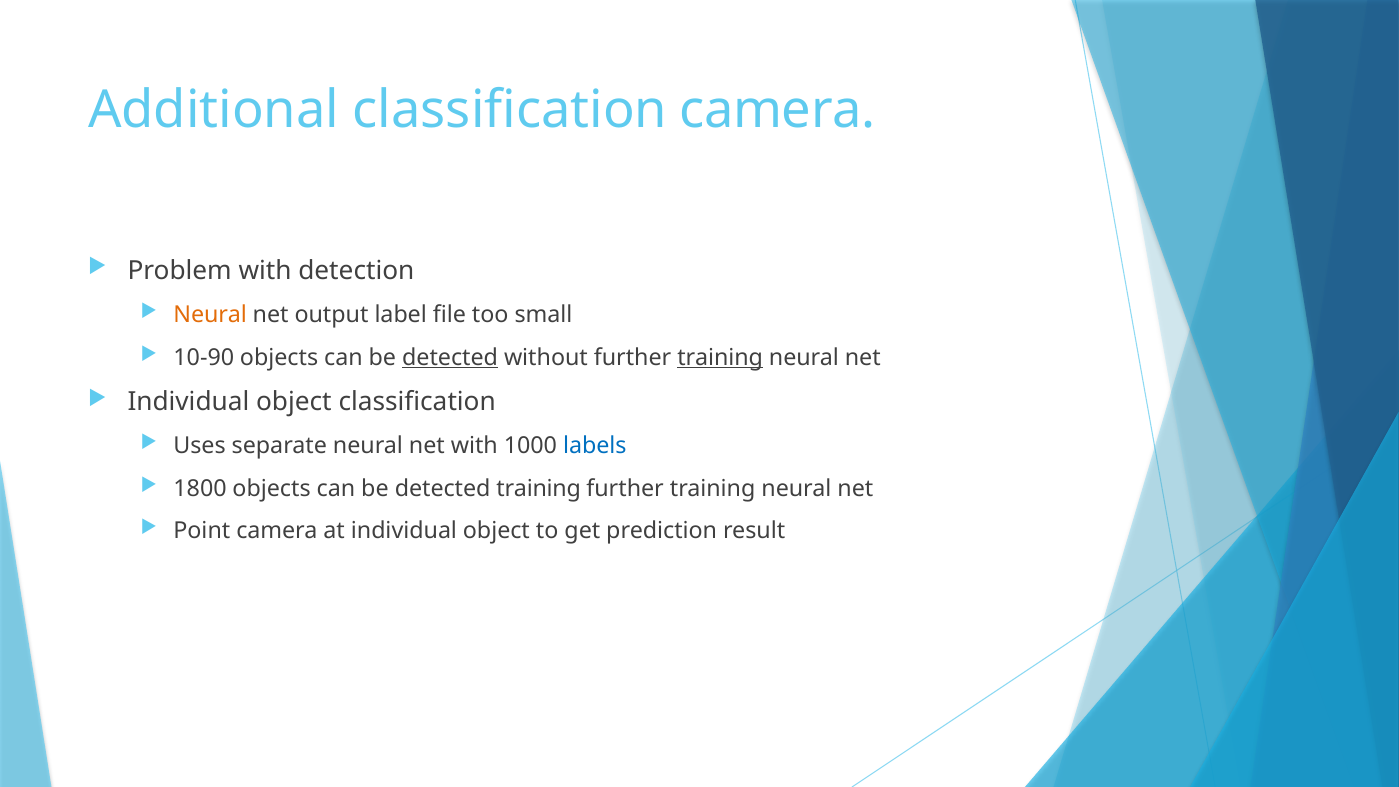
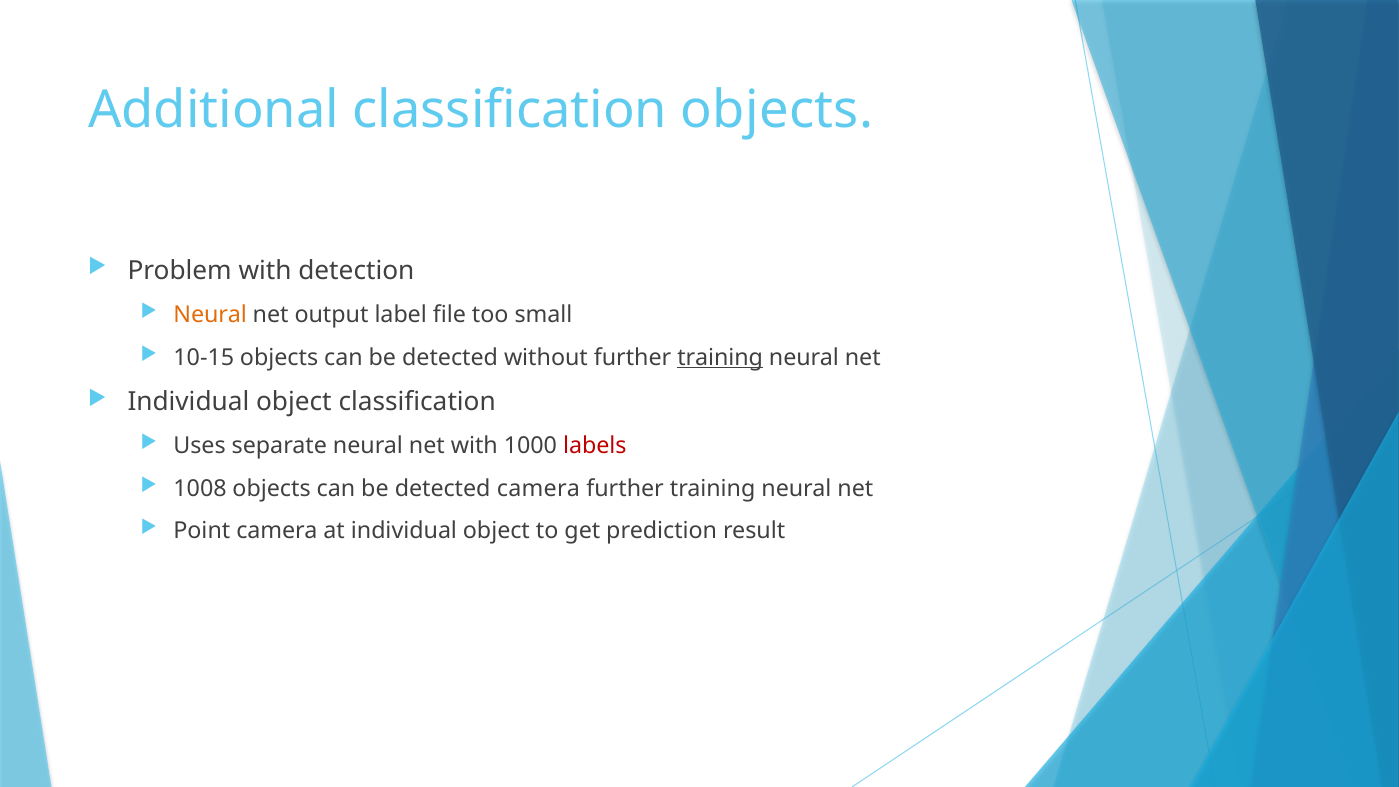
classification camera: camera -> objects (777, 110)
10-90: 10-90 -> 10-15 (204, 357)
detected underline: present -> none (450, 357)
labels colour: blue -> red (595, 446)
1800: 1800 -> 1008 (200, 489)
detected training: training -> camera (538, 489)
